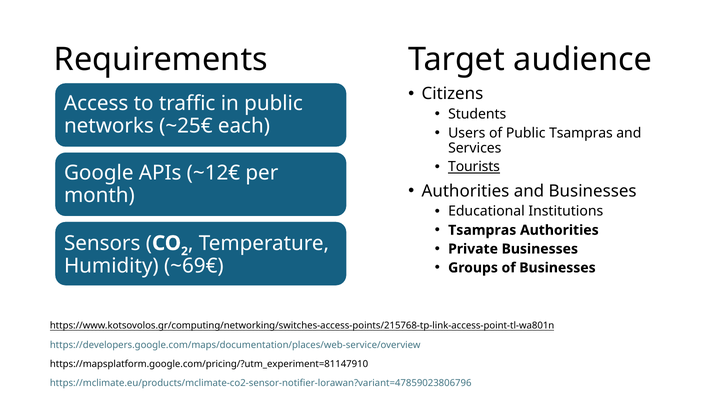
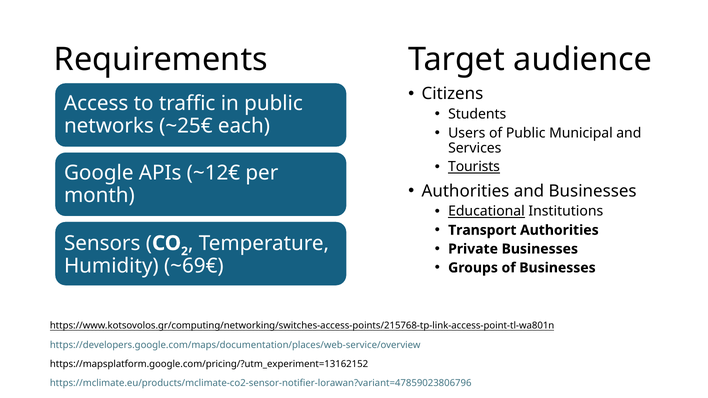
Public Tsampras: Tsampras -> Municipal (581, 133)
Educational underline: none -> present (486, 211)
Tsampras: Tsampras -> Transport (482, 230)
https://mapsplatform.google.com/pricing/?utm_experiment=81147910: https://mapsplatform.google.com/pricing/?utm_experiment=81147910 -> https://mapsplatform.google.com/pricing/?utm_experiment=13162152 (209, 364)
